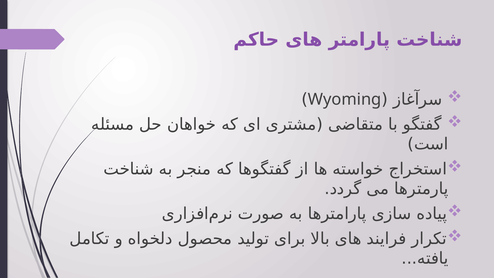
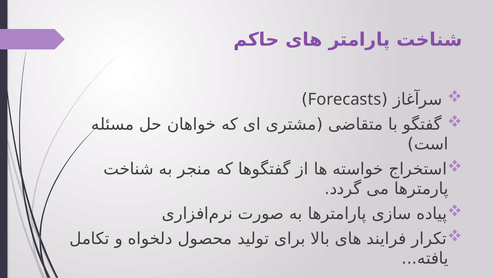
Wyoming: Wyoming -> Forecasts (345, 99)
